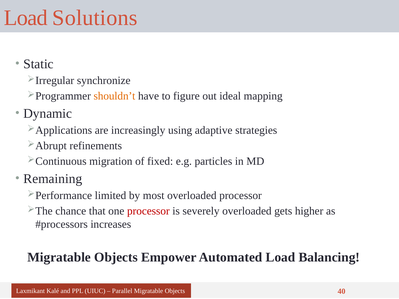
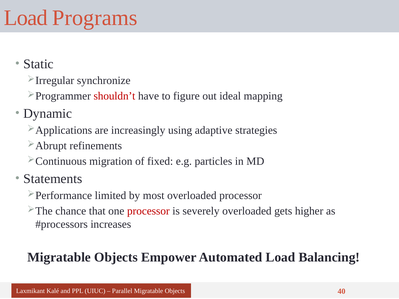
Solutions: Solutions -> Programs (95, 18)
shouldn’t colour: orange -> red (114, 96)
Remaining: Remaining -> Statements (53, 179)
